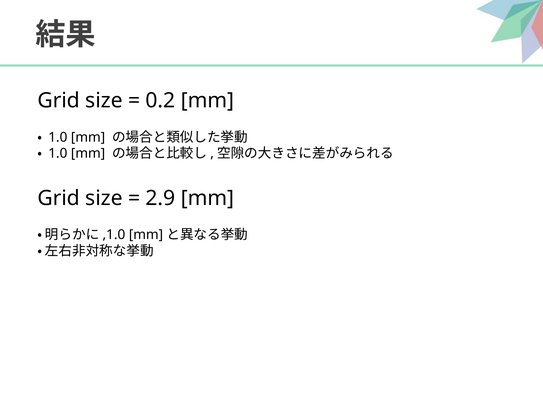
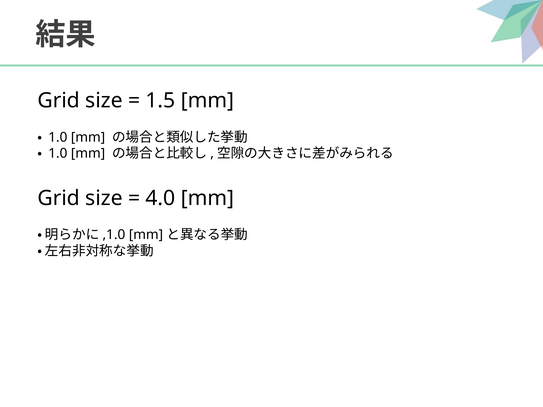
0.2: 0.2 -> 1.5 (160, 101)
2.9: 2.9 -> 4.0 (160, 198)
